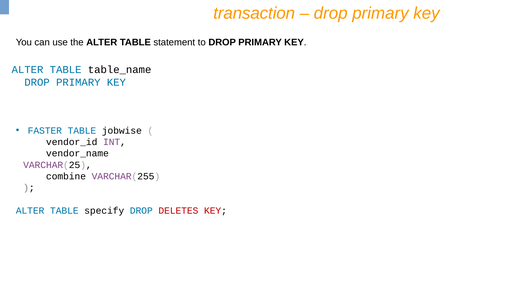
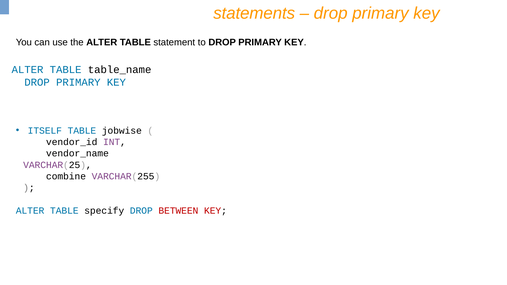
transaction: transaction -> statements (254, 13)
FASTER: FASTER -> ITSELF (45, 131)
DELETES: DELETES -> BETWEEN (178, 211)
